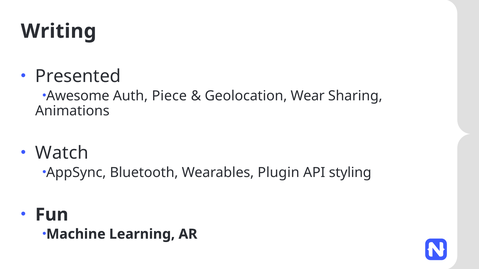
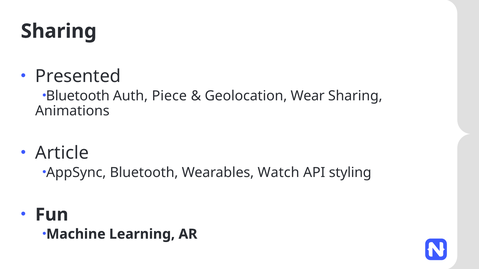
Writing: Writing -> Sharing (59, 31)
Awesome: Awesome -> Bluetooth (78, 96)
Watch: Watch -> Article (62, 153)
Plugin: Plugin -> Watch (278, 173)
